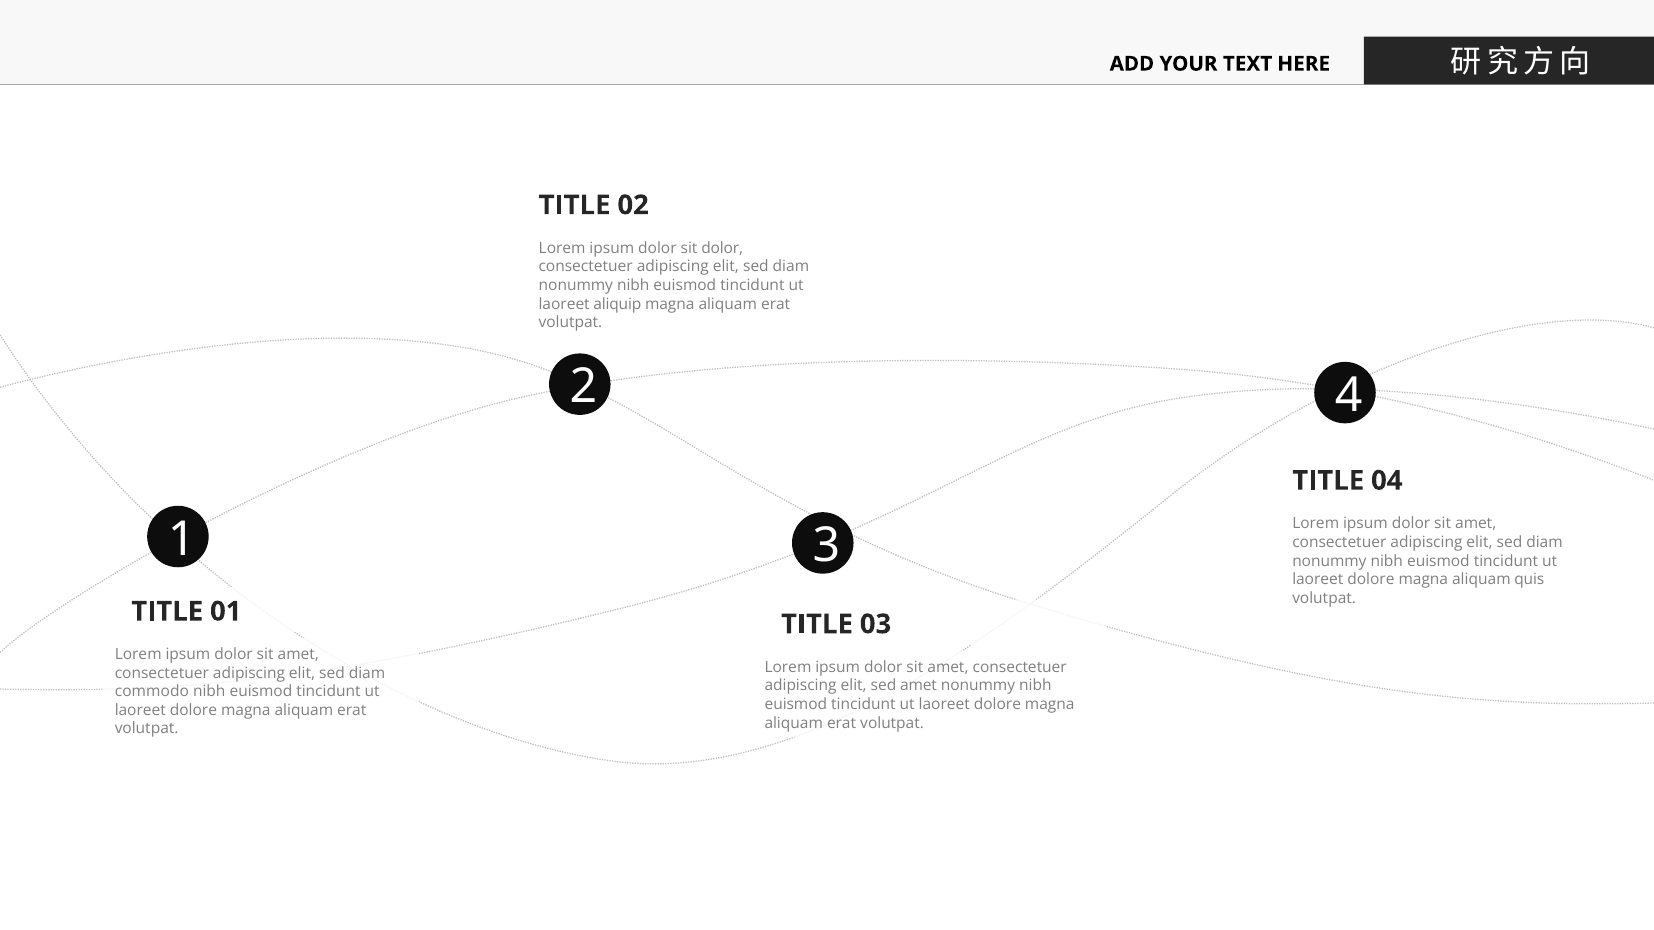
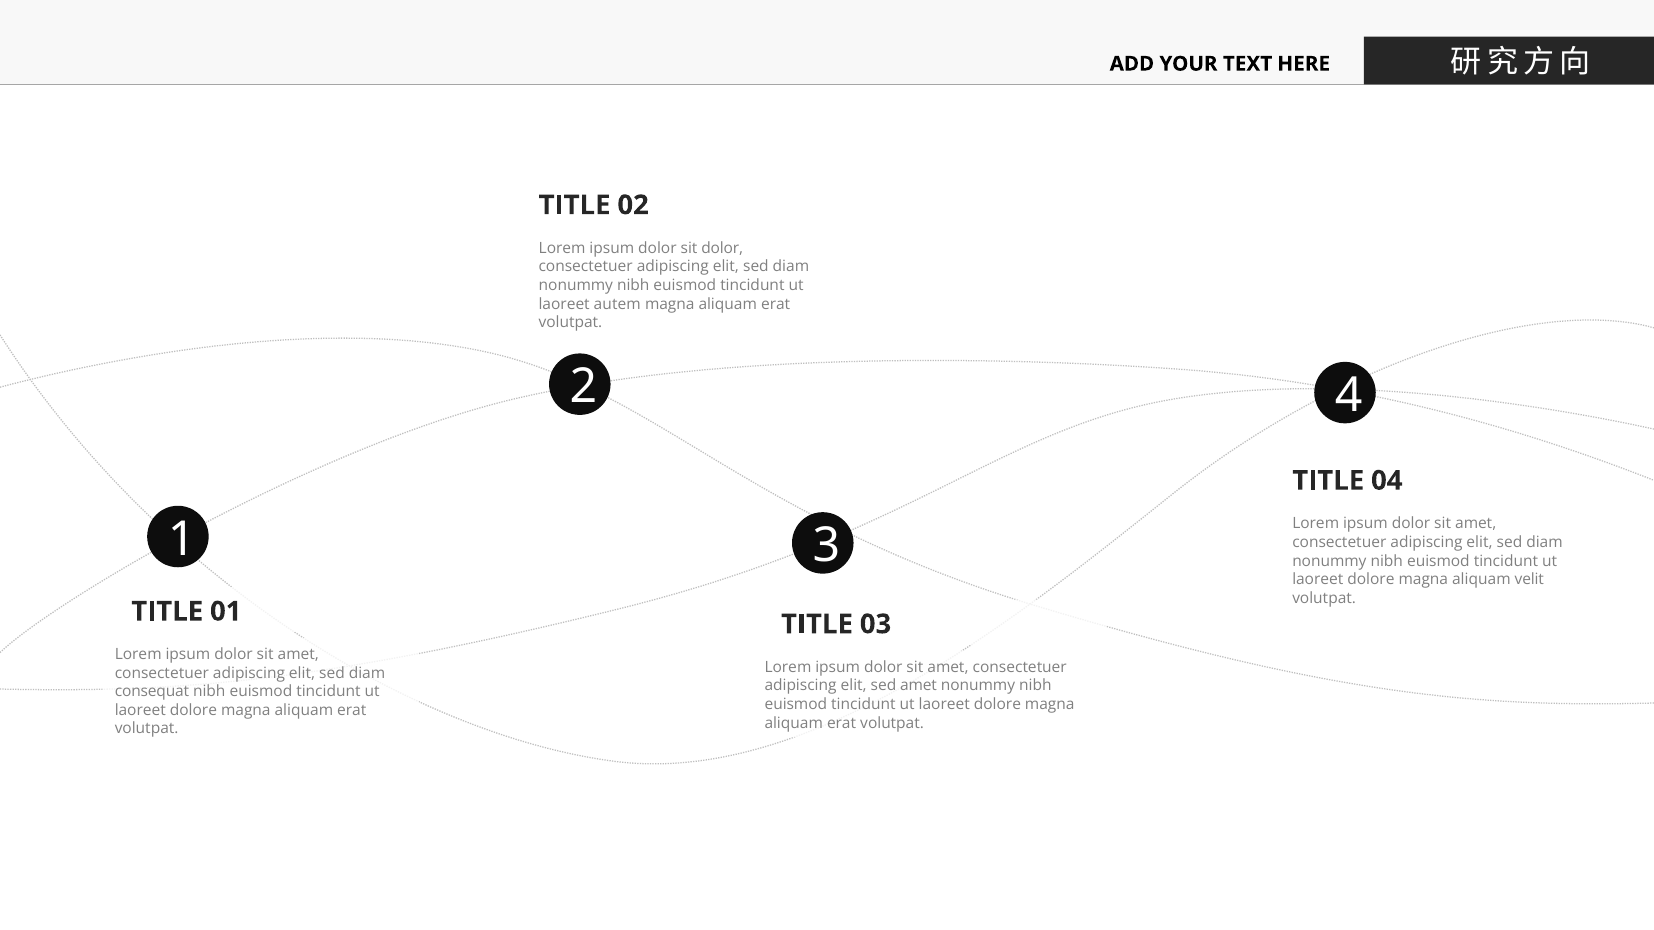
aliquip: aliquip -> autem (617, 304)
quis: quis -> velit (1529, 580)
commodo: commodo -> consequat (152, 692)
